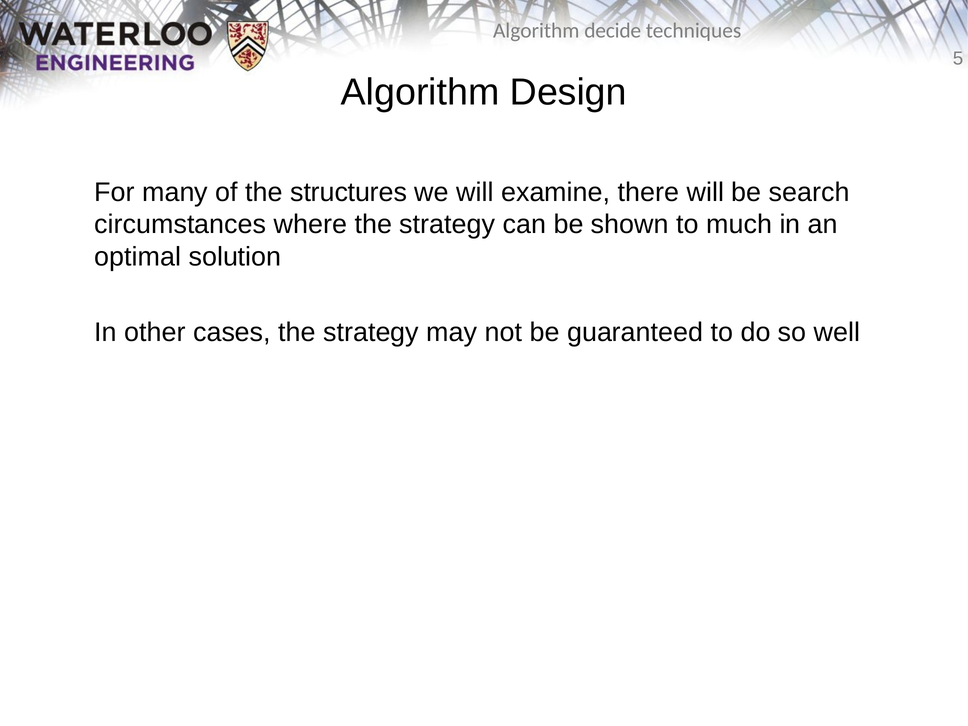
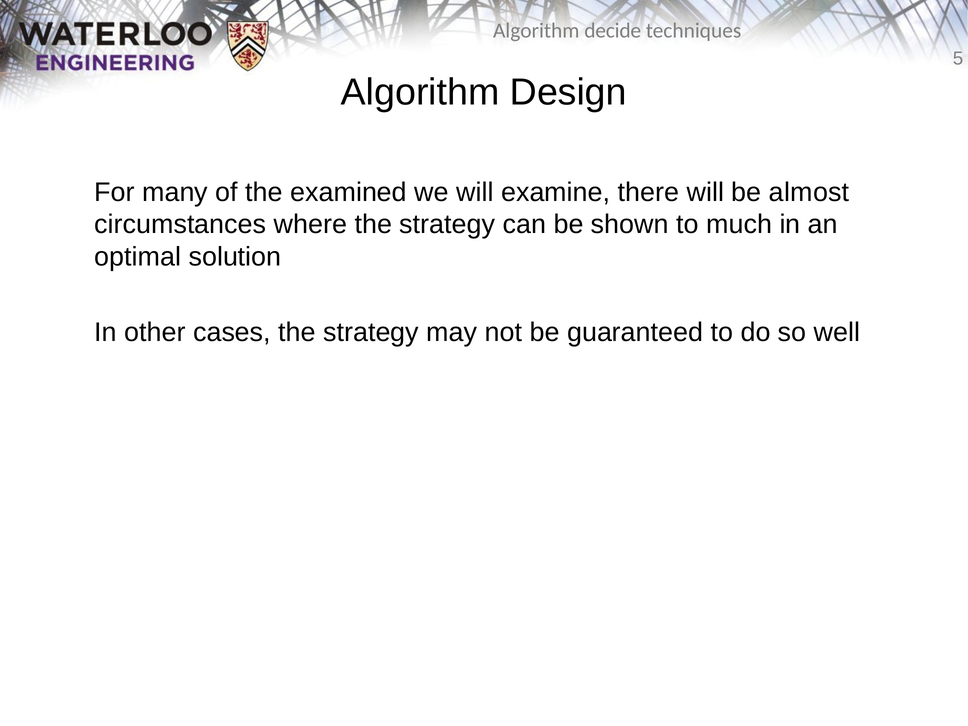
structures: structures -> examined (349, 192)
search: search -> almost (809, 192)
